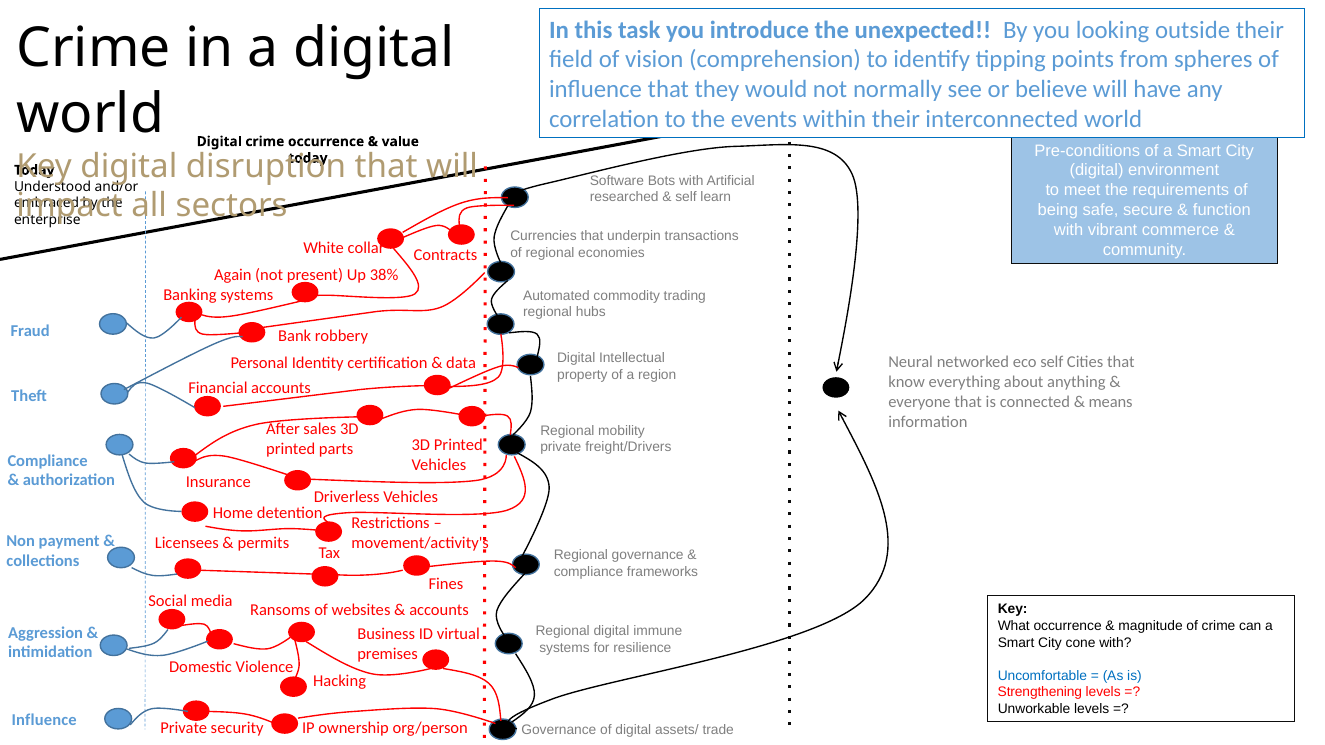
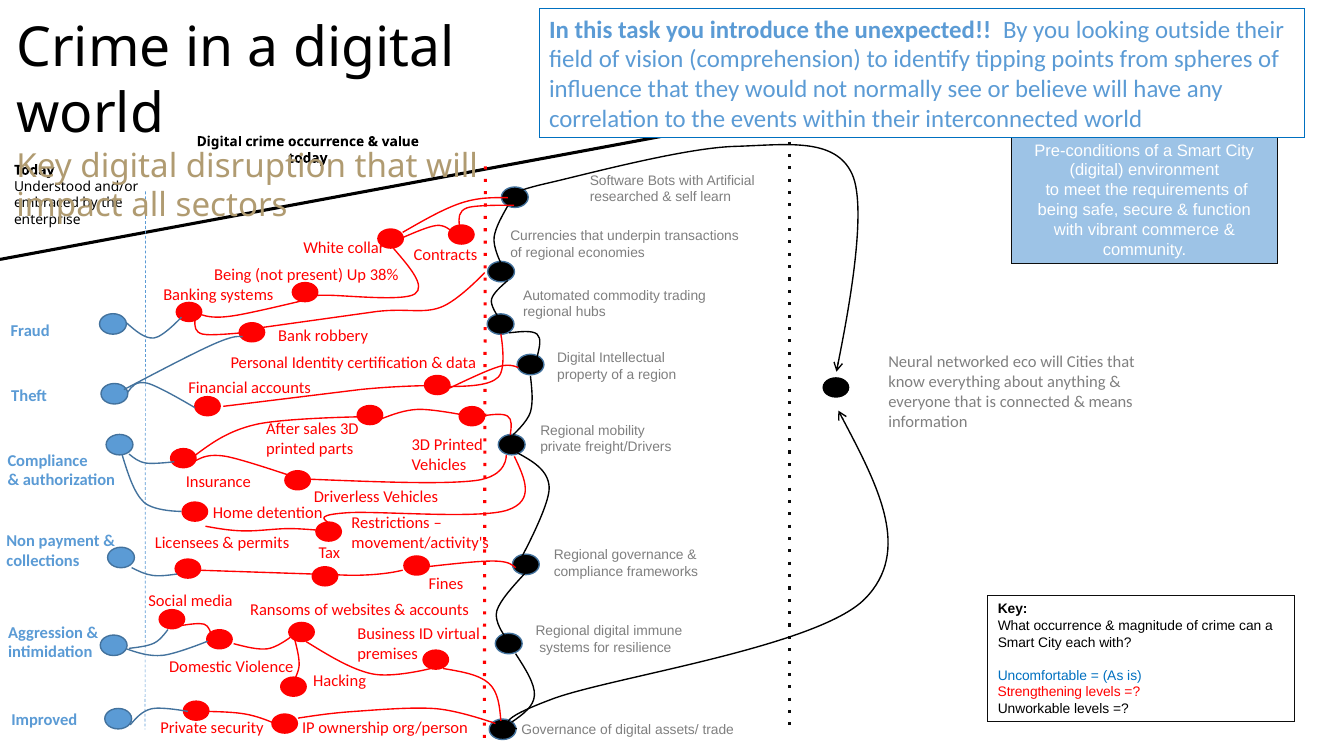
Again: Again -> Being (233, 275)
eco self: self -> will (1052, 362)
cone: cone -> each (1081, 643)
Influence: Influence -> Improved (44, 720)
